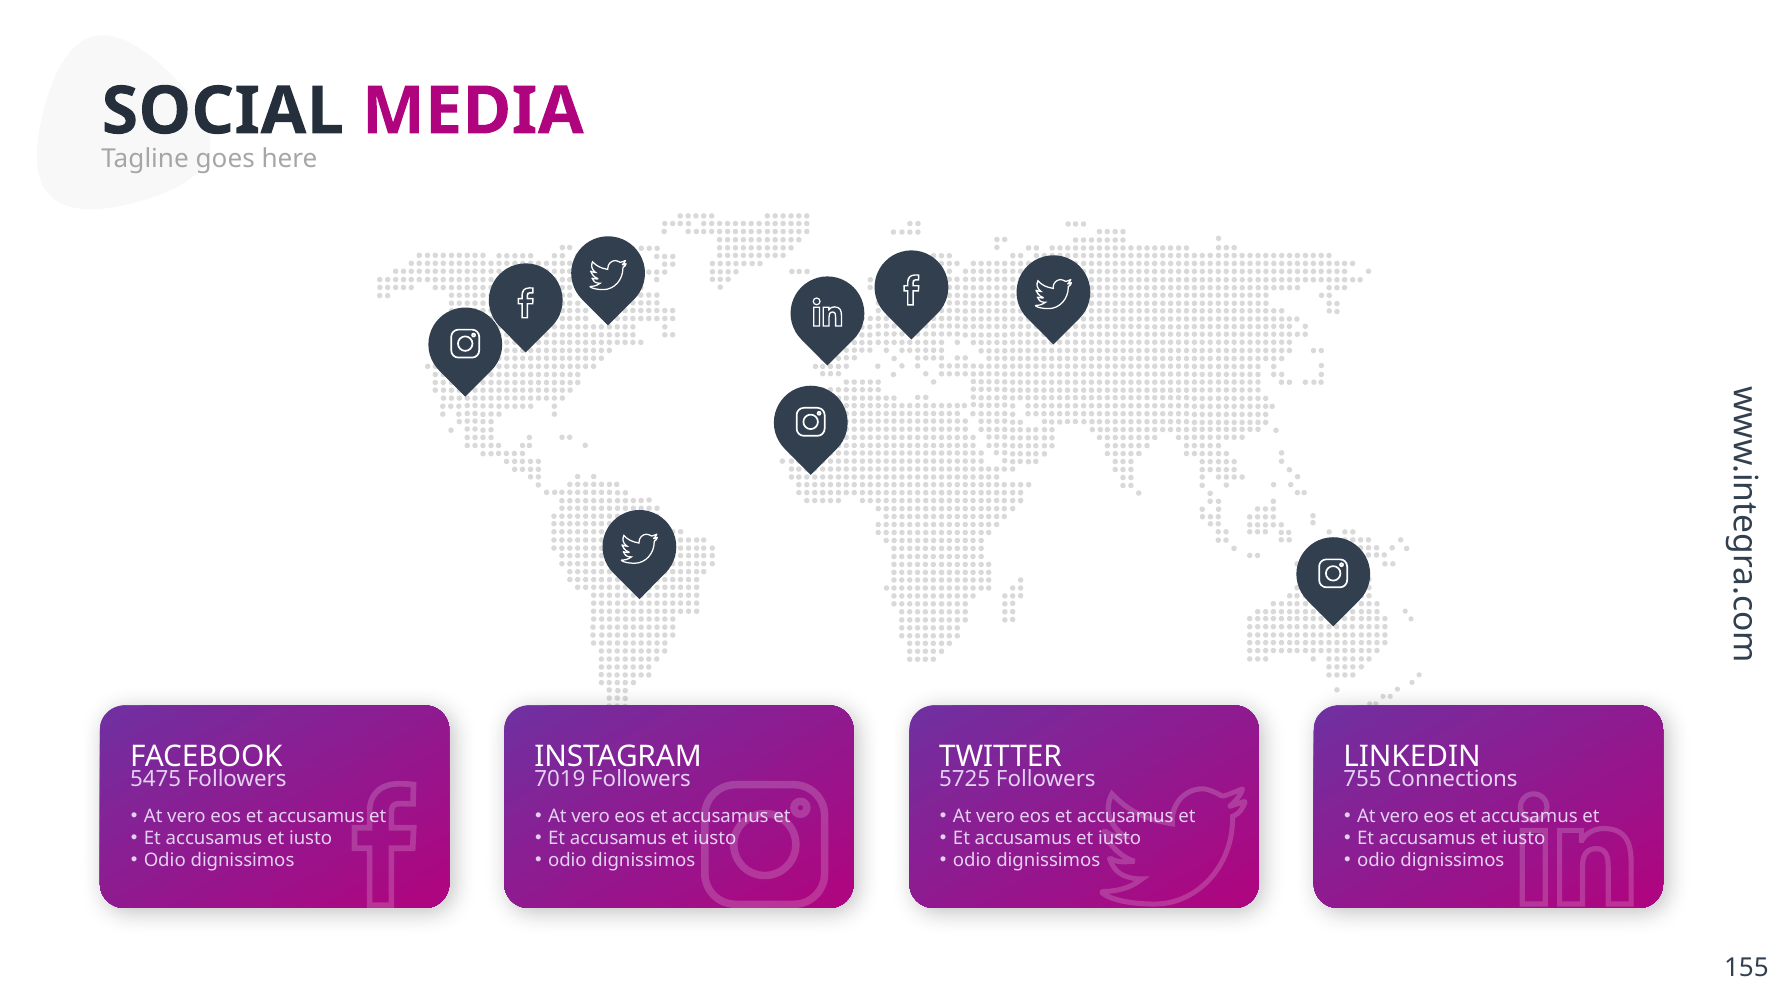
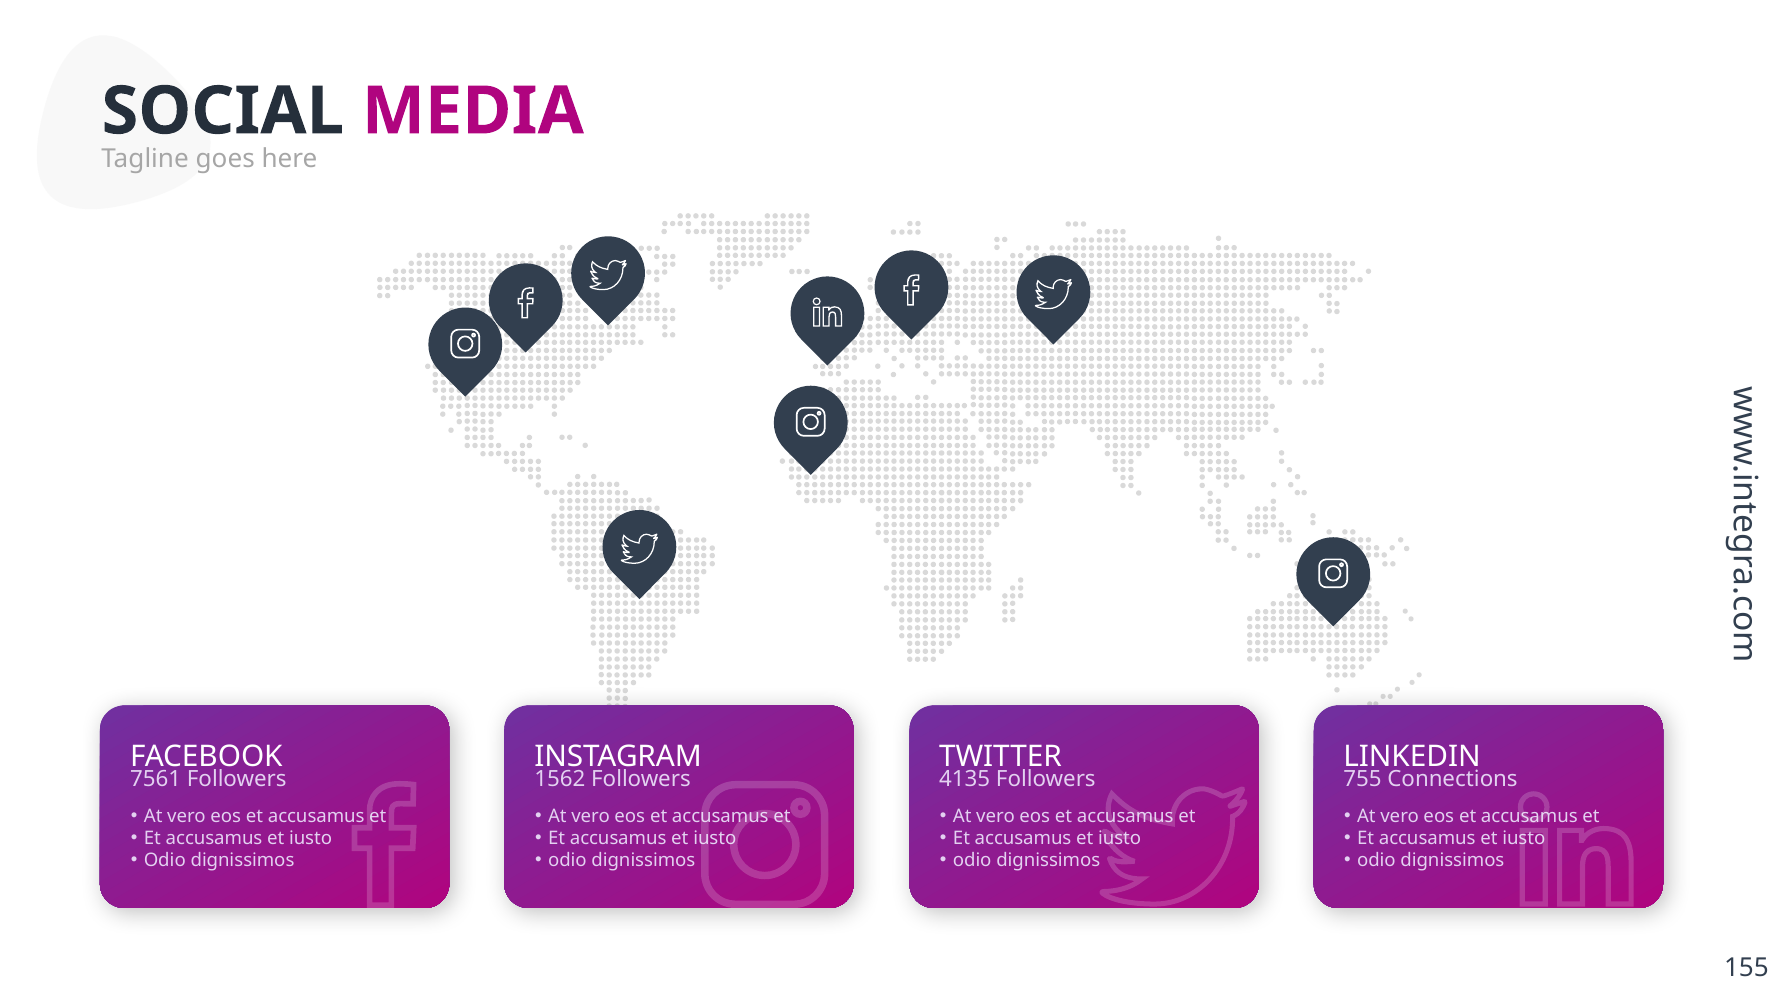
5475: 5475 -> 7561 (156, 779)
7019: 7019 -> 1562 (560, 779)
5725: 5725 -> 4135 (965, 779)
